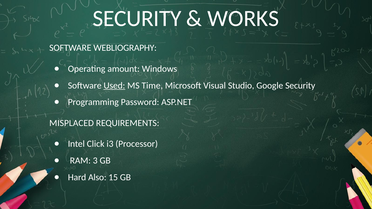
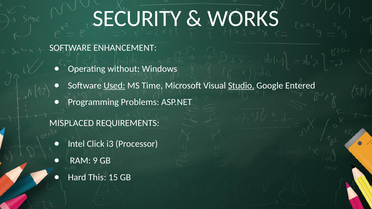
WEBLIOGRAPHY: WEBLIOGRAPHY -> ENHANCEMENT (125, 48)
amount: amount -> without (124, 69)
Studio underline: none -> present (241, 86)
Google Security: Security -> Entered (300, 86)
Password: Password -> Problems (140, 102)
3: 3 -> 9 (95, 161)
Also: Also -> This (97, 178)
